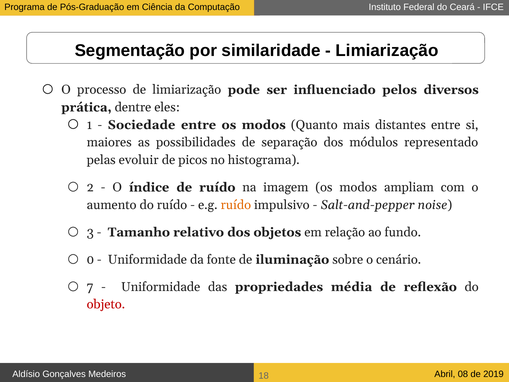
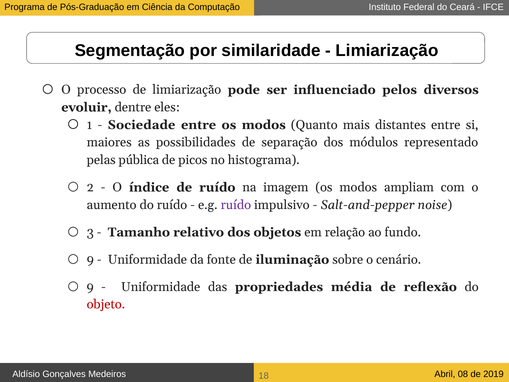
prática: prática -> evoluir (86, 107)
evoluir: evoluir -> pública (139, 160)
ruído colour: orange -> purple (236, 205)
0: 0 -> 9 (90, 259)
7: 7 -> 9 (90, 287)
